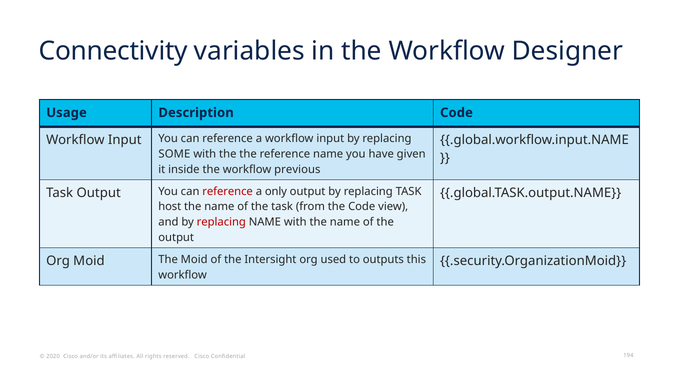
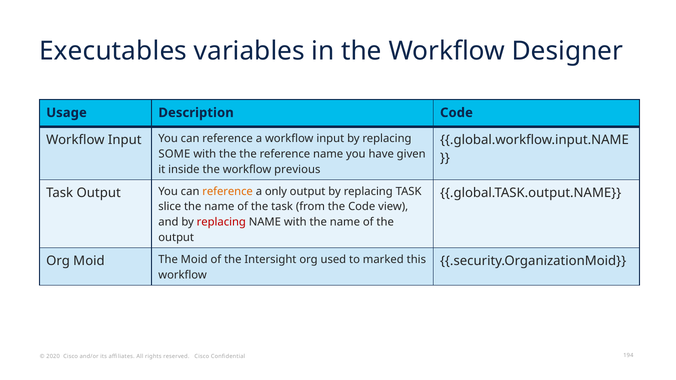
Connectivity: Connectivity -> Executables (113, 51)
reference colour: red -> orange (228, 192)
host: host -> slice (170, 207)
outputs: outputs -> marked (383, 260)
